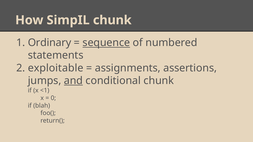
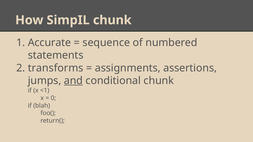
Ordinary: Ordinary -> Accurate (49, 43)
sequence underline: present -> none (106, 43)
exploitable: exploitable -> transforms (56, 68)
